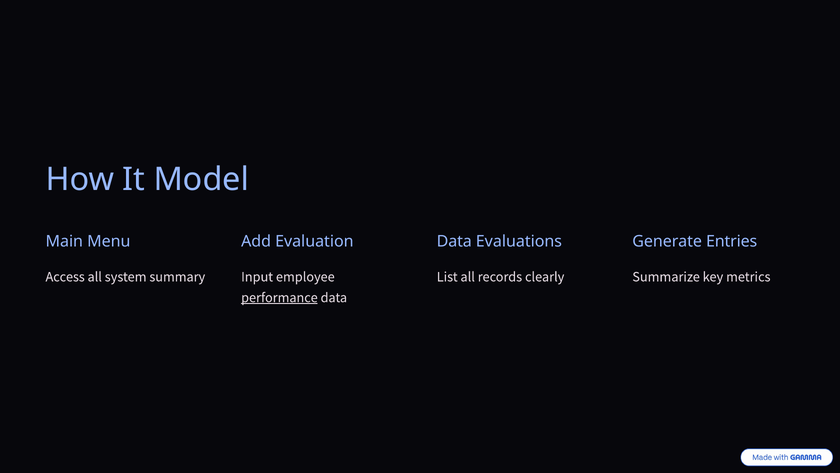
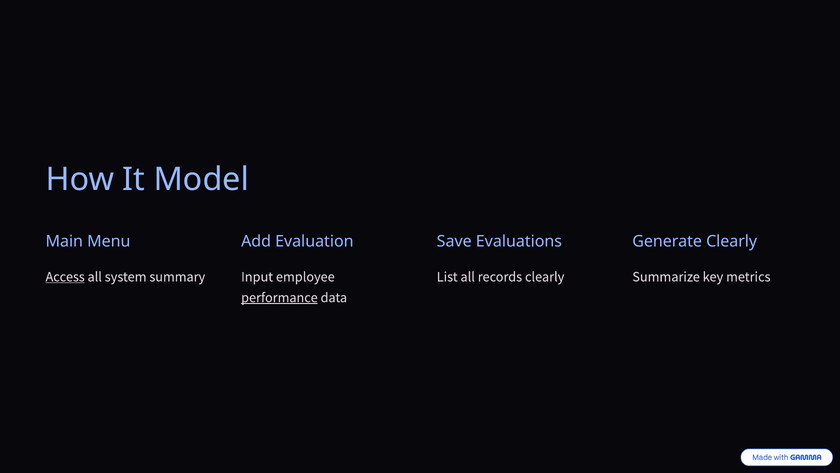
Data: Data -> Save (454, 241)
Generate Entries: Entries -> Clearly (732, 241)
Access underline: none -> present (65, 277)
